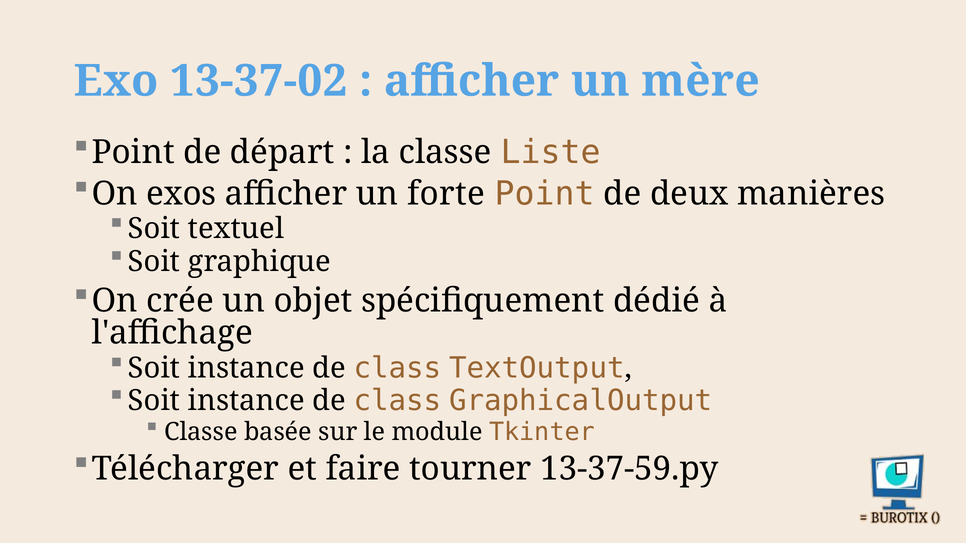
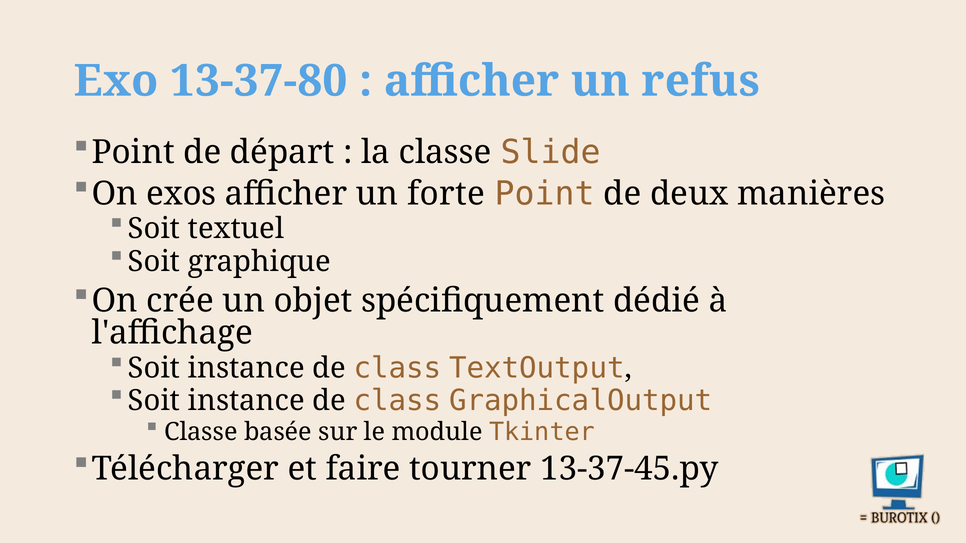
13-37-02: 13-37-02 -> 13-37-80 (259, 81)
mère: mère -> refus (701, 81)
Liste: Liste -> Slide (551, 152)
13-37-59.py: 13-37-59.py -> 13-37-45.py (629, 469)
